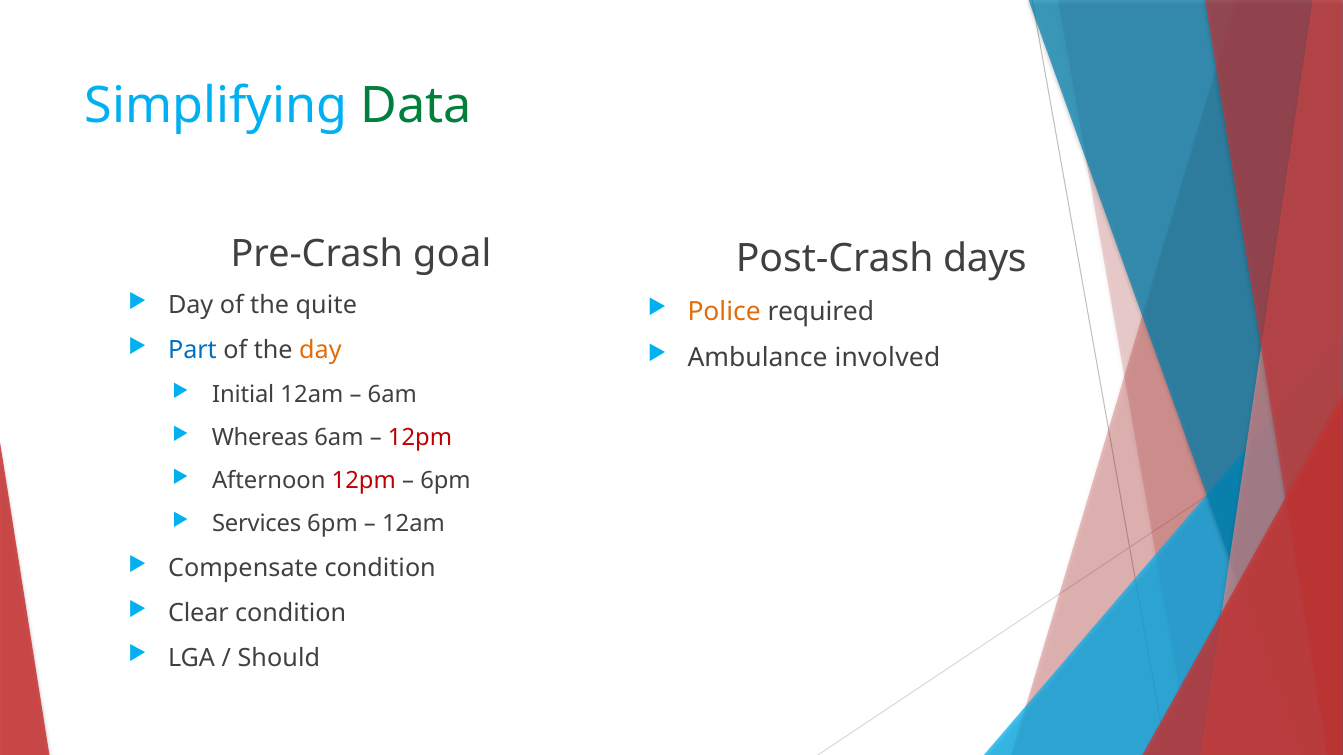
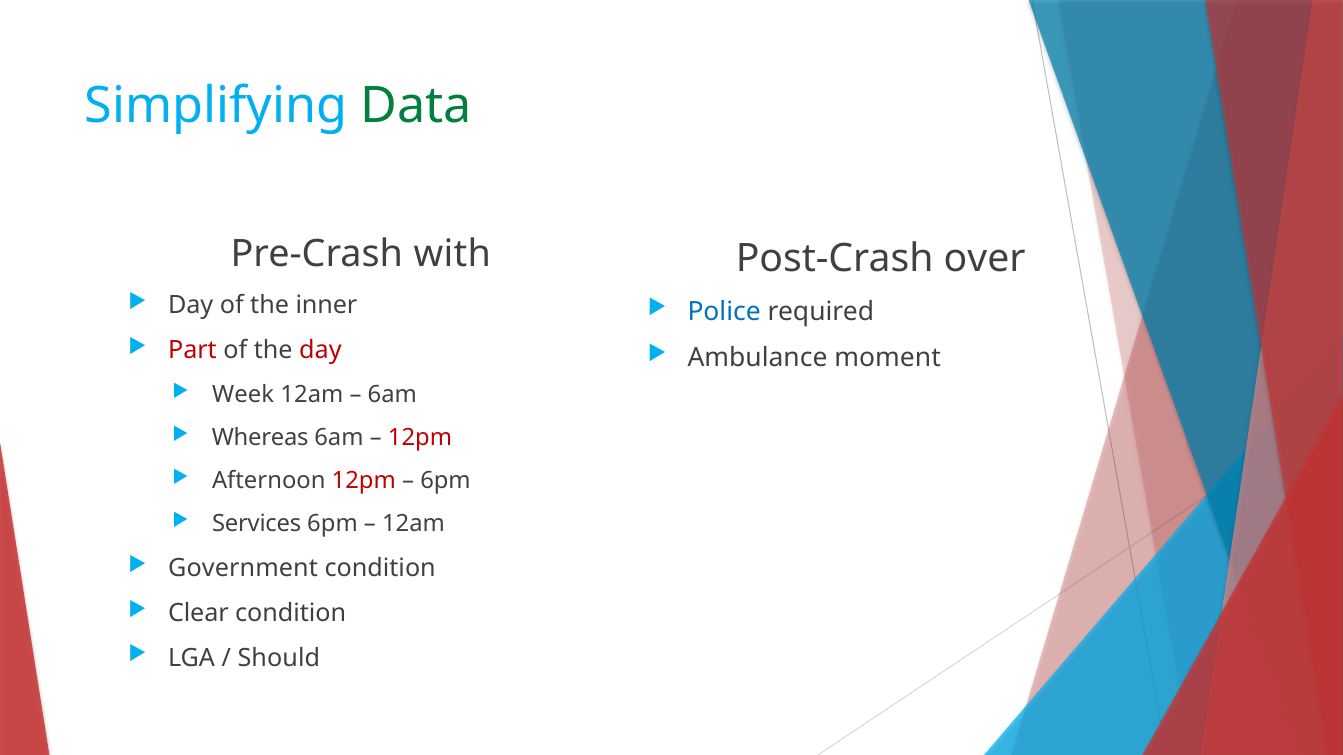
goal: goal -> with (452, 254)
days: days -> over (985, 258)
quite: quite -> inner (326, 306)
Police colour: orange -> blue (724, 312)
Part colour: blue -> red (192, 351)
day colour: orange -> red (320, 351)
involved: involved -> moment (888, 358)
Initial: Initial -> Week (243, 395)
Compensate: Compensate -> Government (243, 568)
